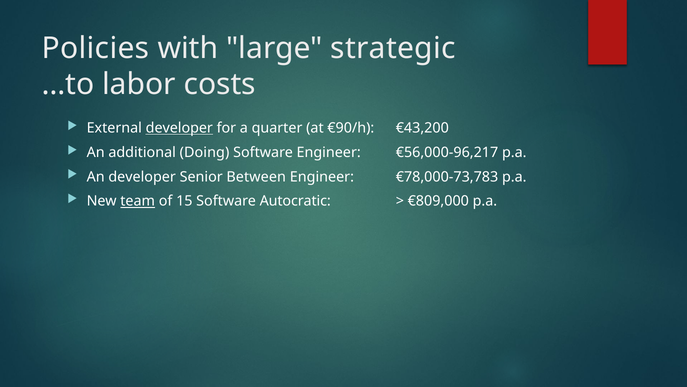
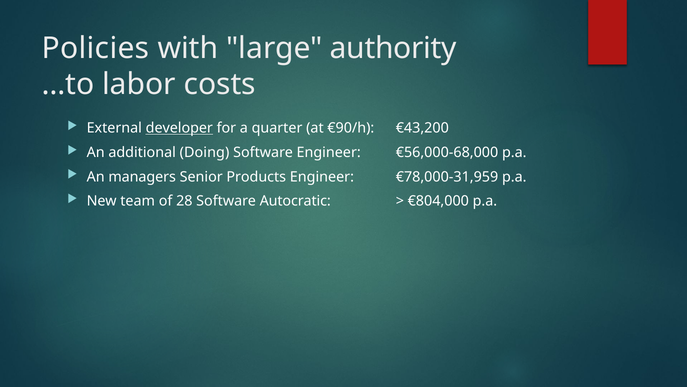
strategic: strategic -> authority (393, 48)
€56,000-96,217: €56,000-96,217 -> €56,000-68,000 (447, 152)
An developer: developer -> managers (142, 177)
Between: Between -> Products (256, 177)
€78,000-73,783: €78,000-73,783 -> €78,000-31,959 (447, 177)
team underline: present -> none (138, 201)
15: 15 -> 28 (184, 201)
€809,000: €809,000 -> €804,000 (438, 201)
